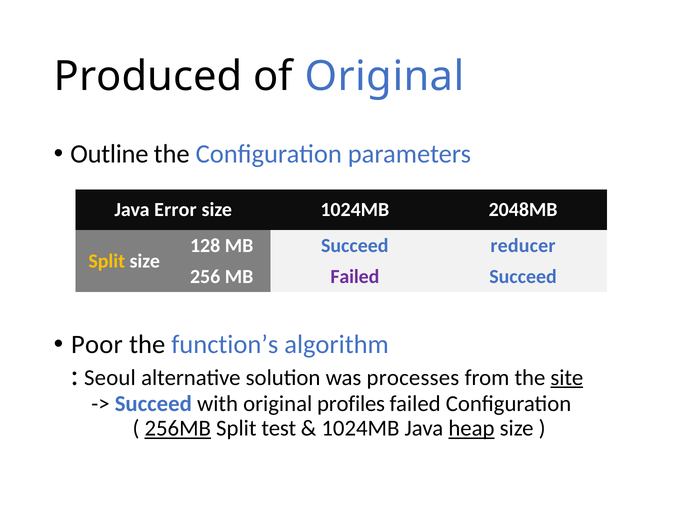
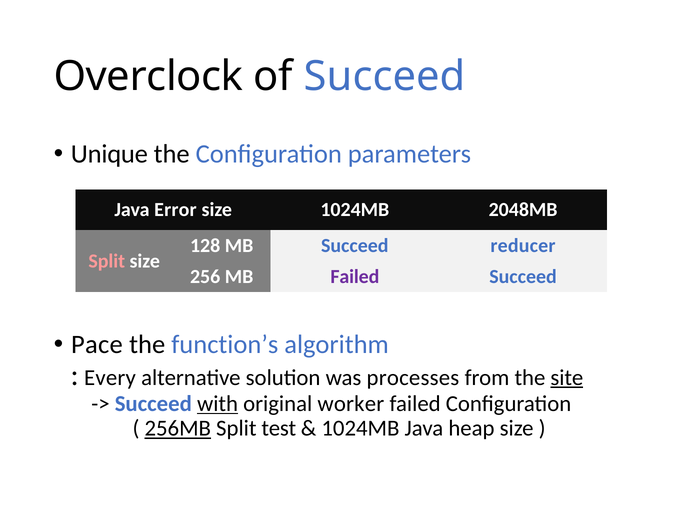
Produced: Produced -> Overclock (148, 77)
of Original: Original -> Succeed (385, 77)
Outline: Outline -> Unique (109, 154)
Split colour: yellow -> pink (107, 261)
Poor: Poor -> Pace (97, 344)
Seoul: Seoul -> Every (110, 378)
with underline: none -> present (218, 404)
profiles: profiles -> worker (351, 404)
heap underline: present -> none (471, 429)
